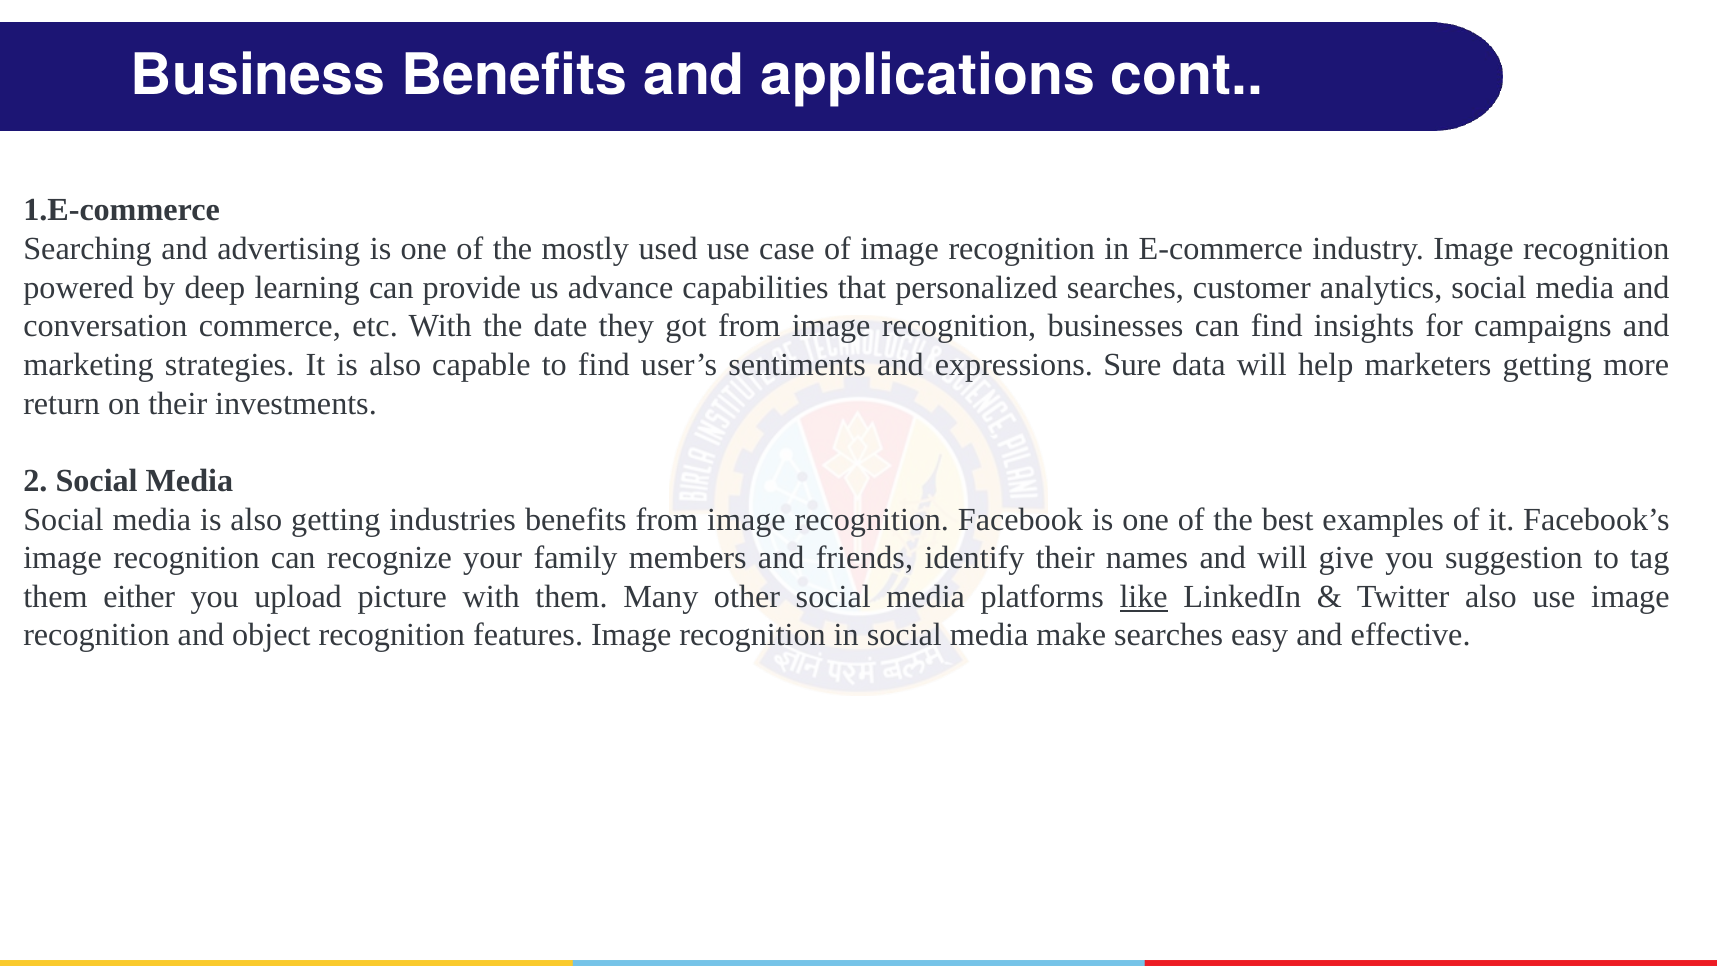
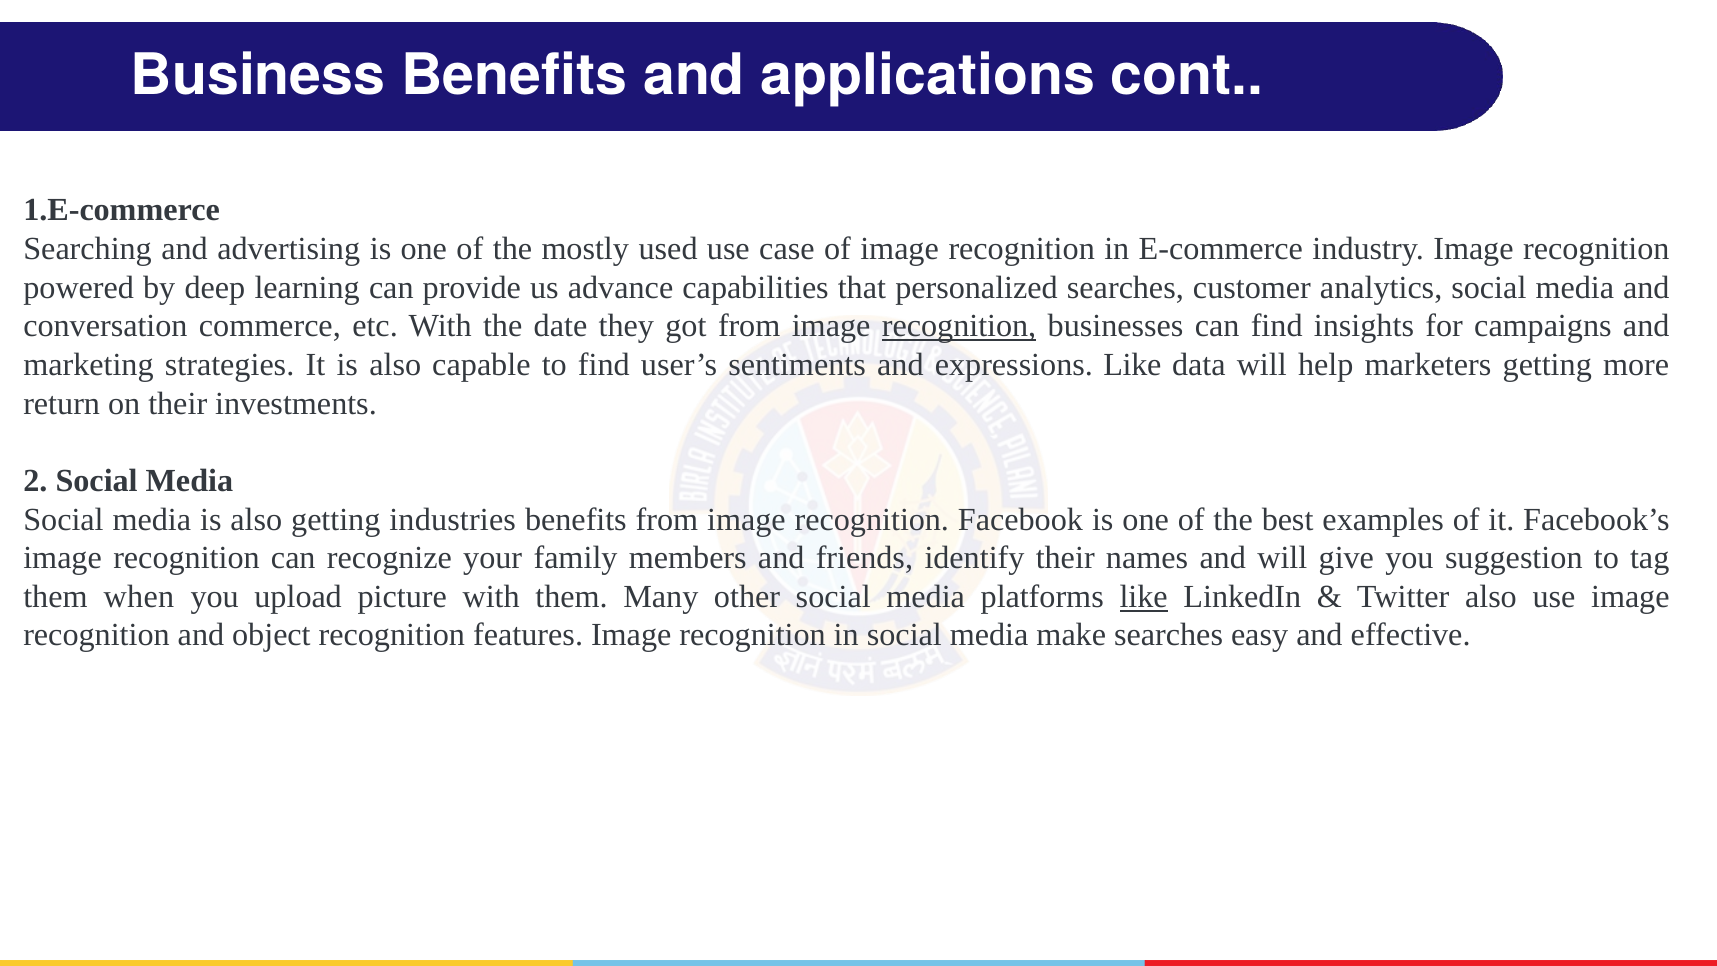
recognition underline: none -> present (959, 326)
expressions Sure: Sure -> Like (1132, 365)
either: either -> when (139, 597)
